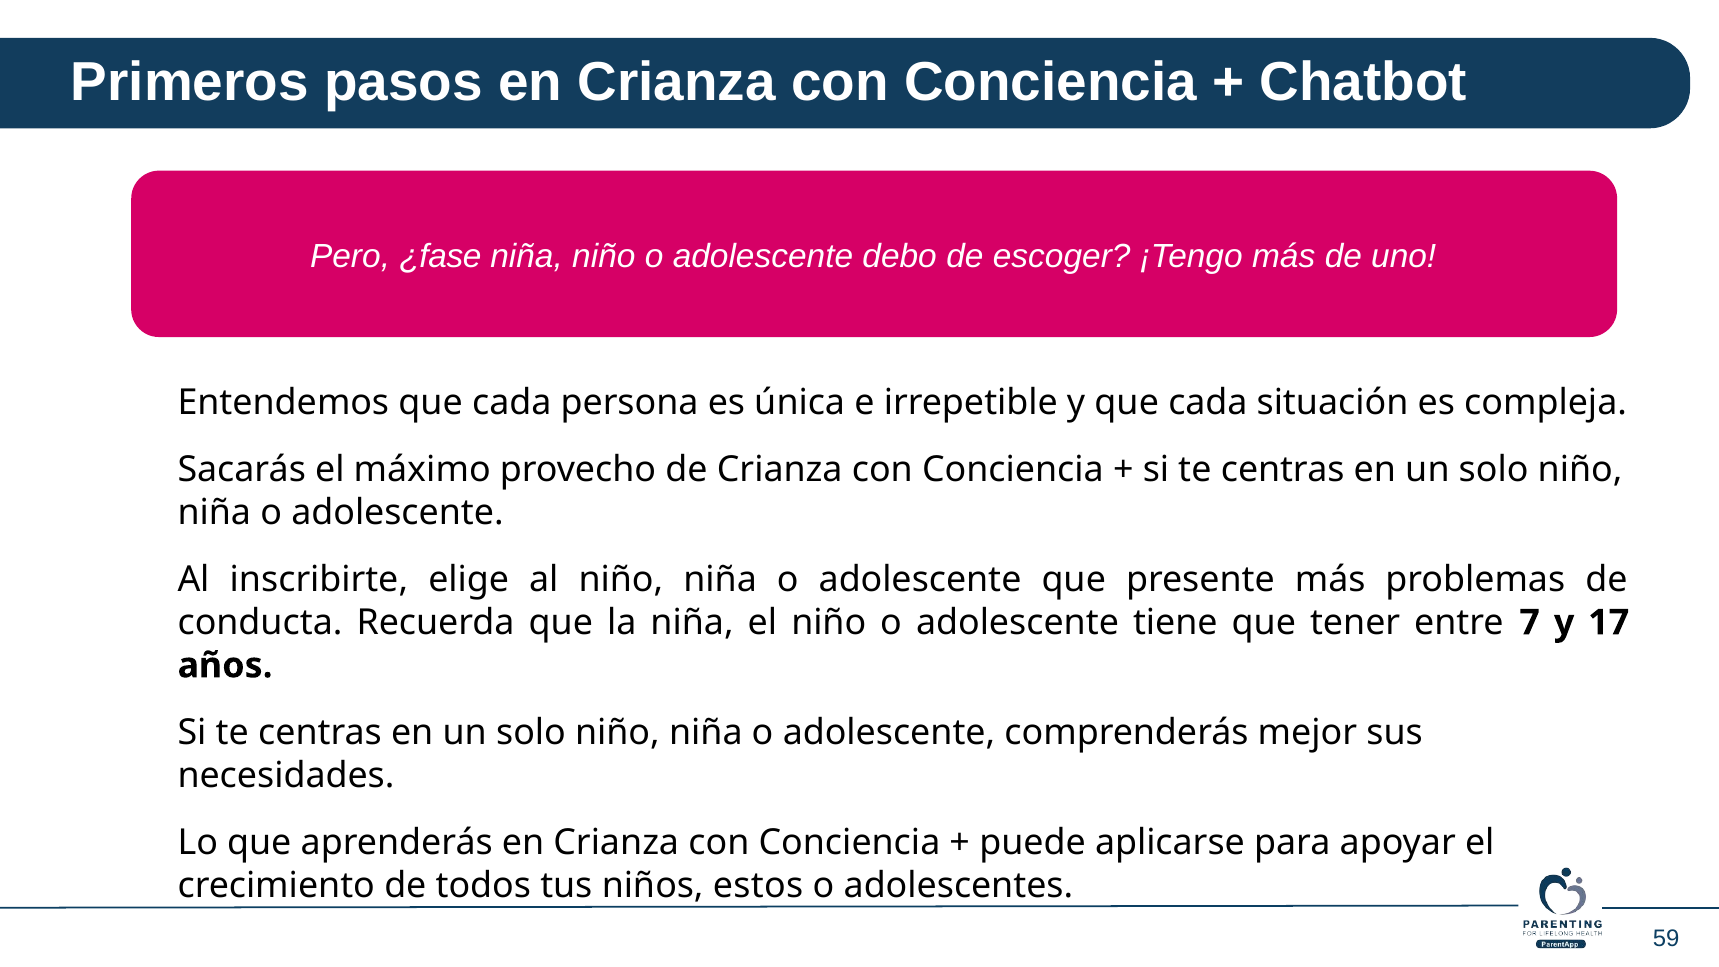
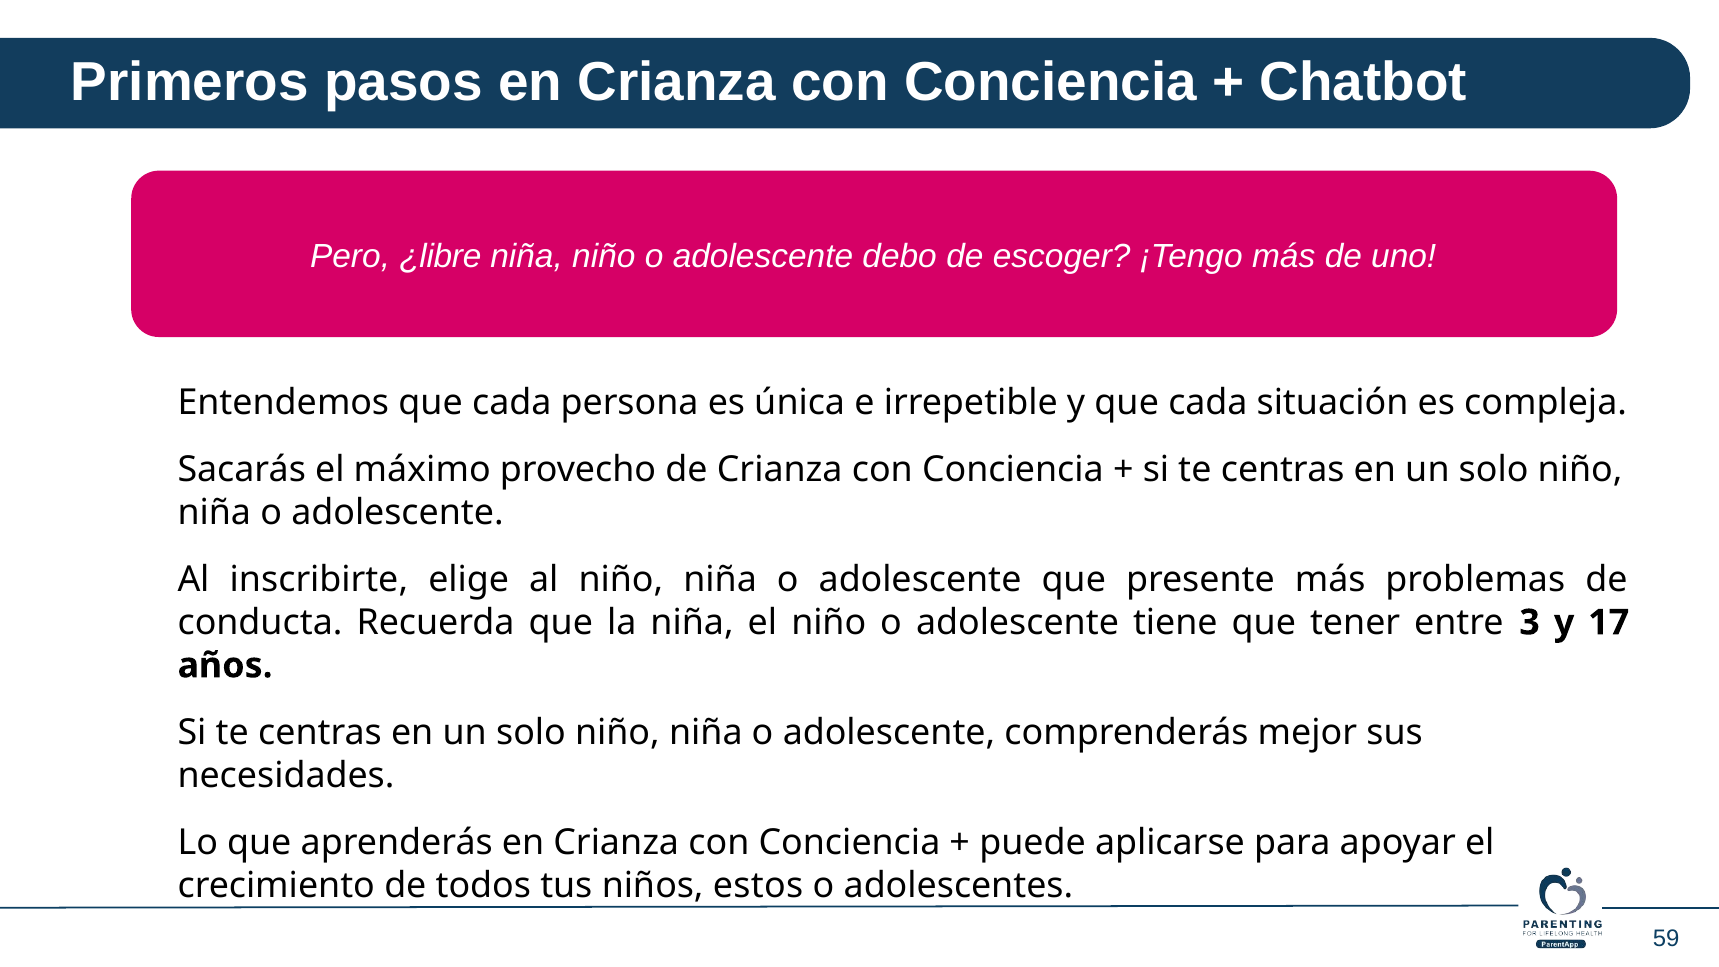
¿fase: ¿fase -> ¿libre (440, 256)
7: 7 -> 3 (1530, 623)
